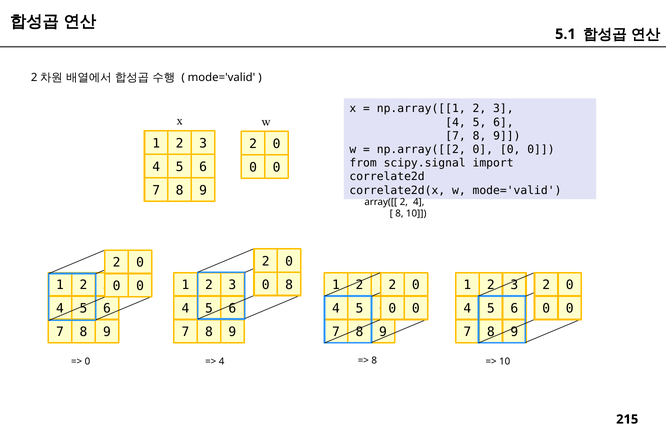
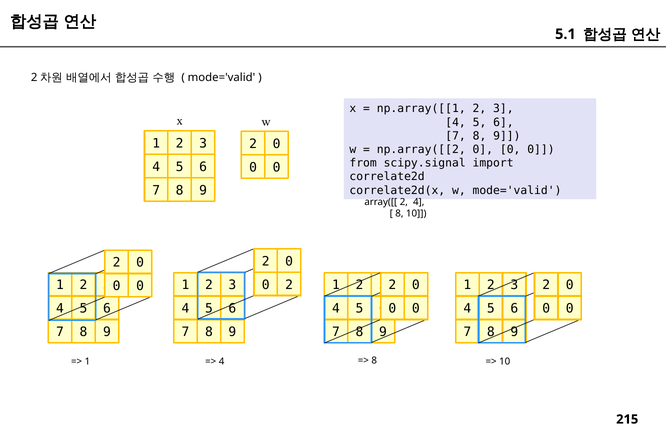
0 8: 8 -> 2 (289, 285)
0: 0 -> 1 (87, 362)
